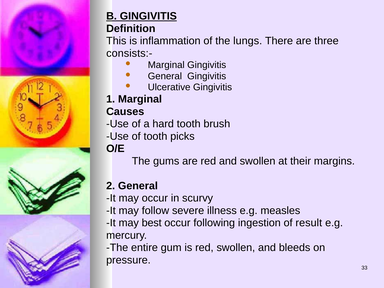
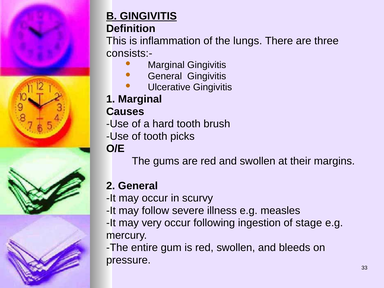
best: best -> very (152, 223)
result: result -> stage (309, 223)
